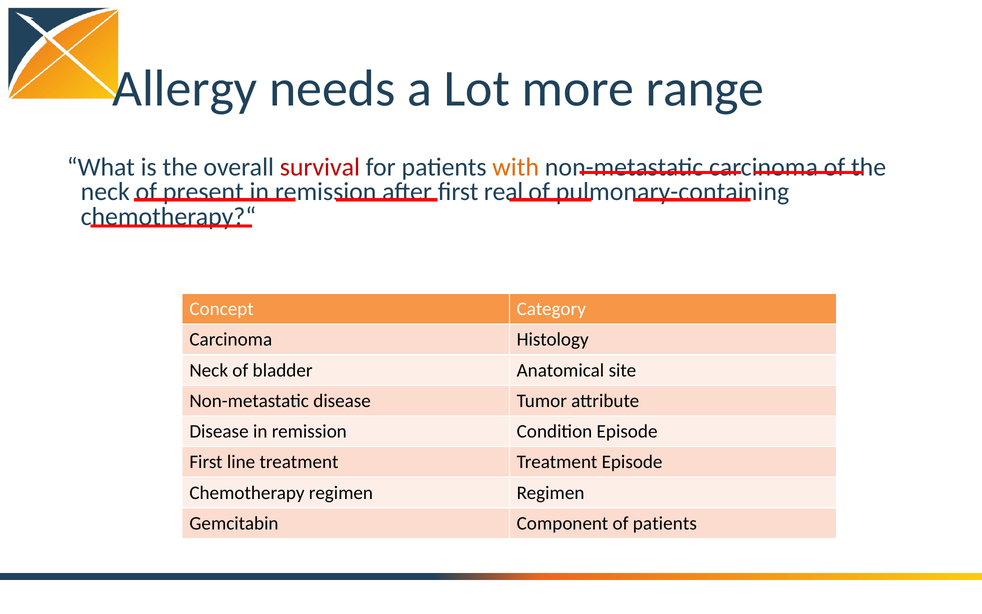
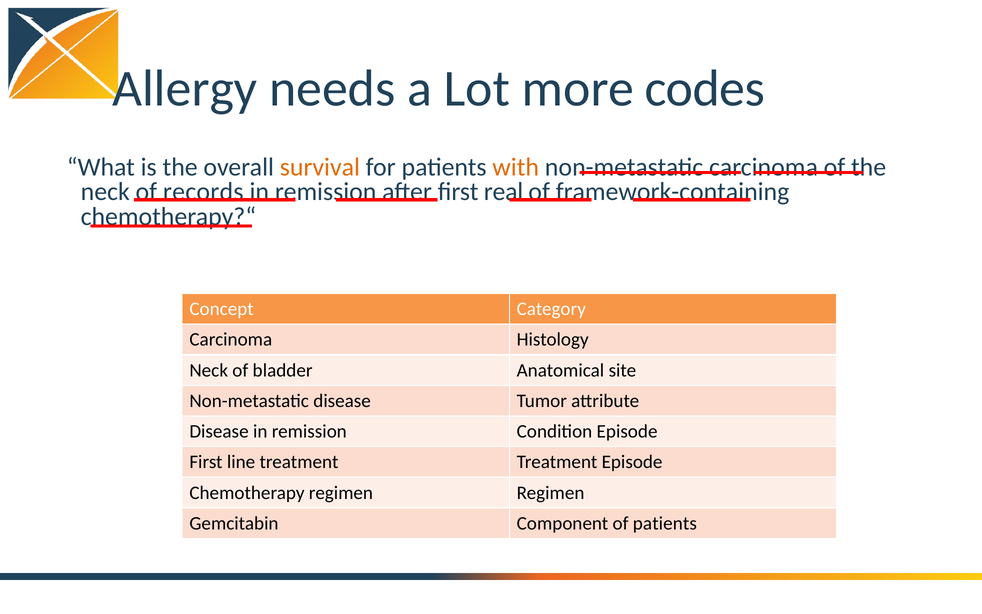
range: range -> codes (705, 88)
survival colour: red -> orange (320, 167)
present: present -> records (203, 192)
pulmonary-containing: pulmonary-containing -> framework-containing (673, 192)
